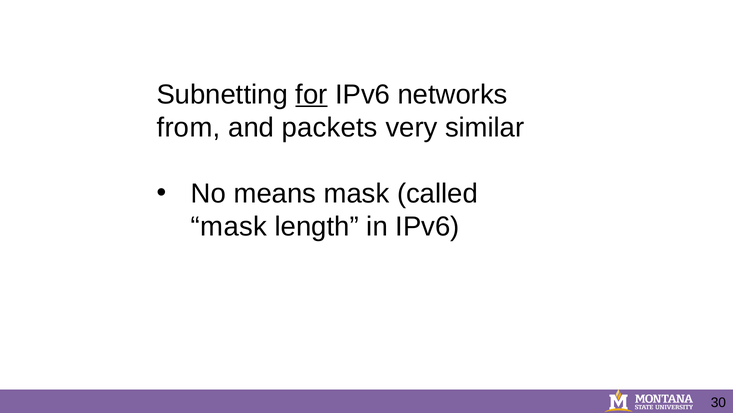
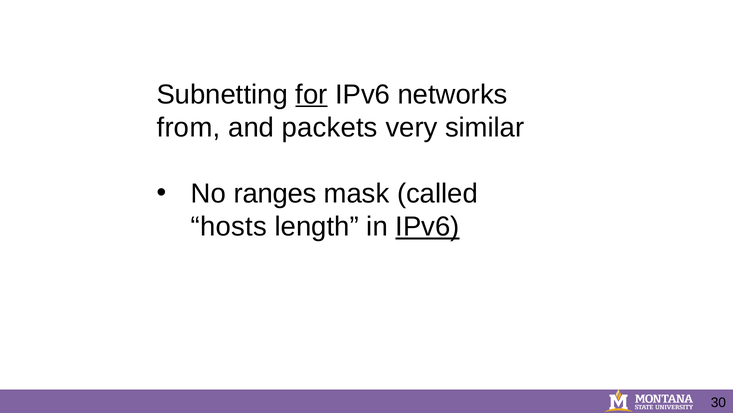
means: means -> ranges (275, 193)
mask: mask -> hosts (229, 226)
IPv6 underline: none -> present (427, 226)
